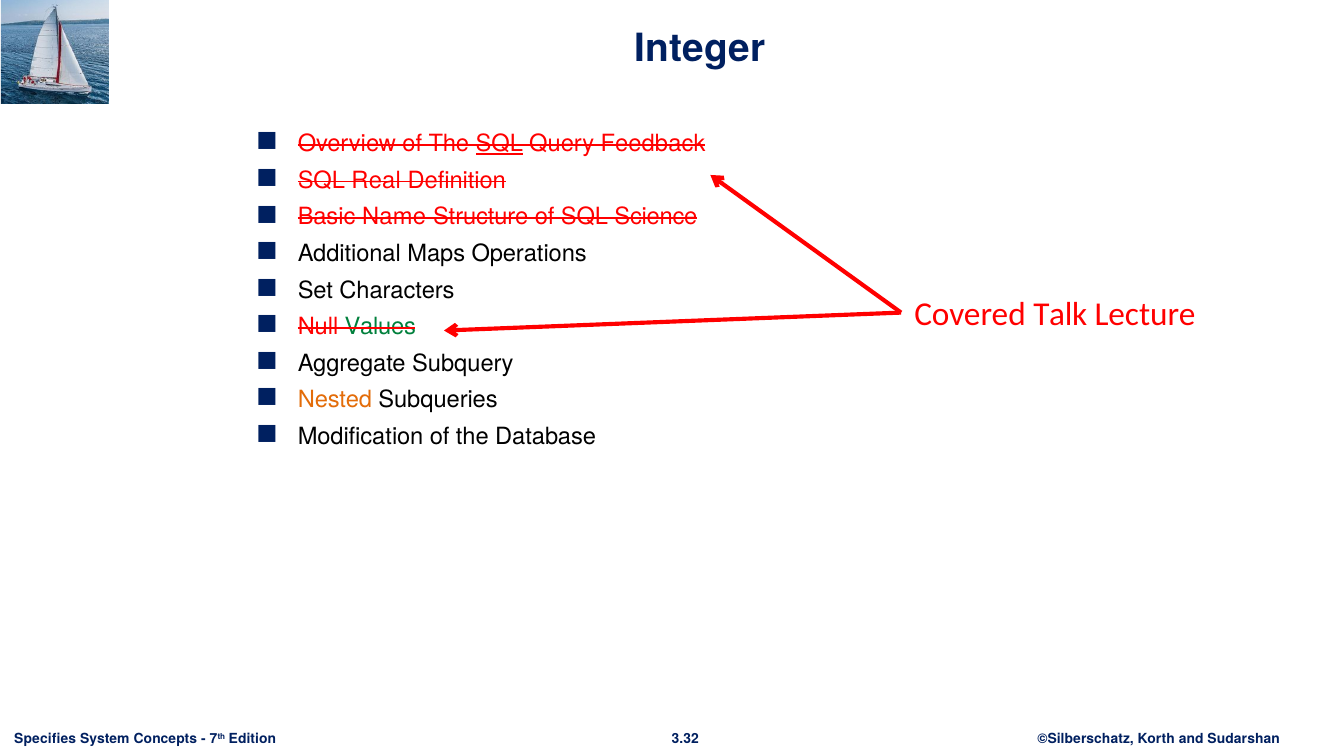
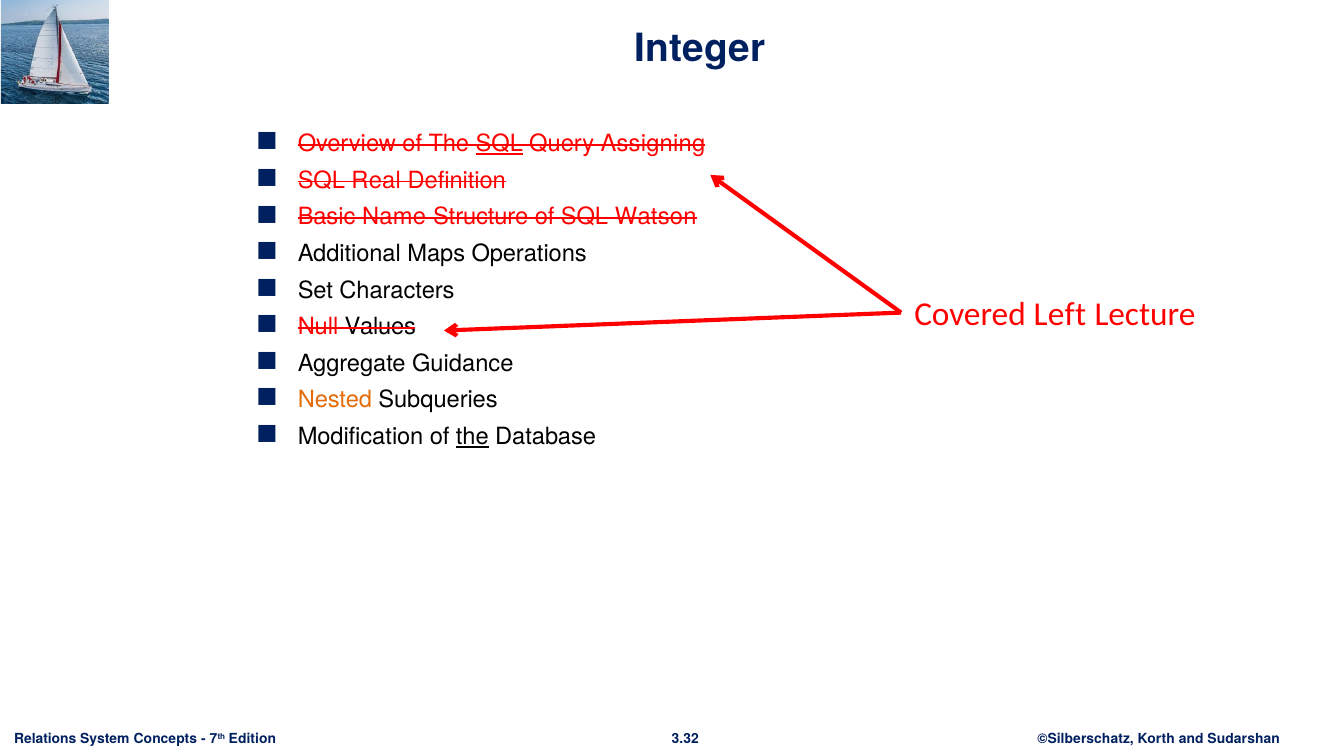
Feedback: Feedback -> Assigning (653, 144)
Science: Science -> Watson (656, 217)
Talk: Talk -> Left (1060, 315)
Values colour: green -> black (380, 327)
Subquery: Subquery -> Guidance (463, 363)
the underline: none -> present (472, 436)
Specifies: Specifies -> Relations (45, 738)
